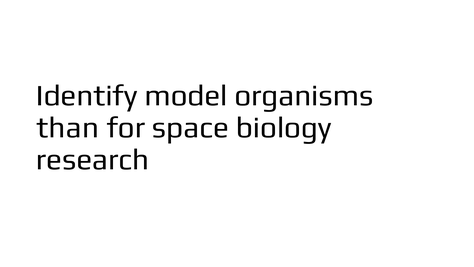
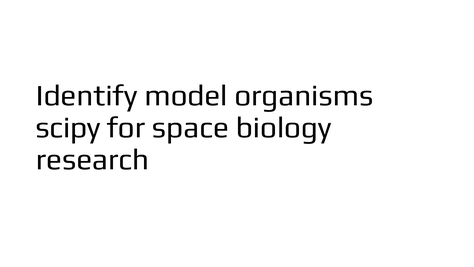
than: than -> scipy (68, 127)
